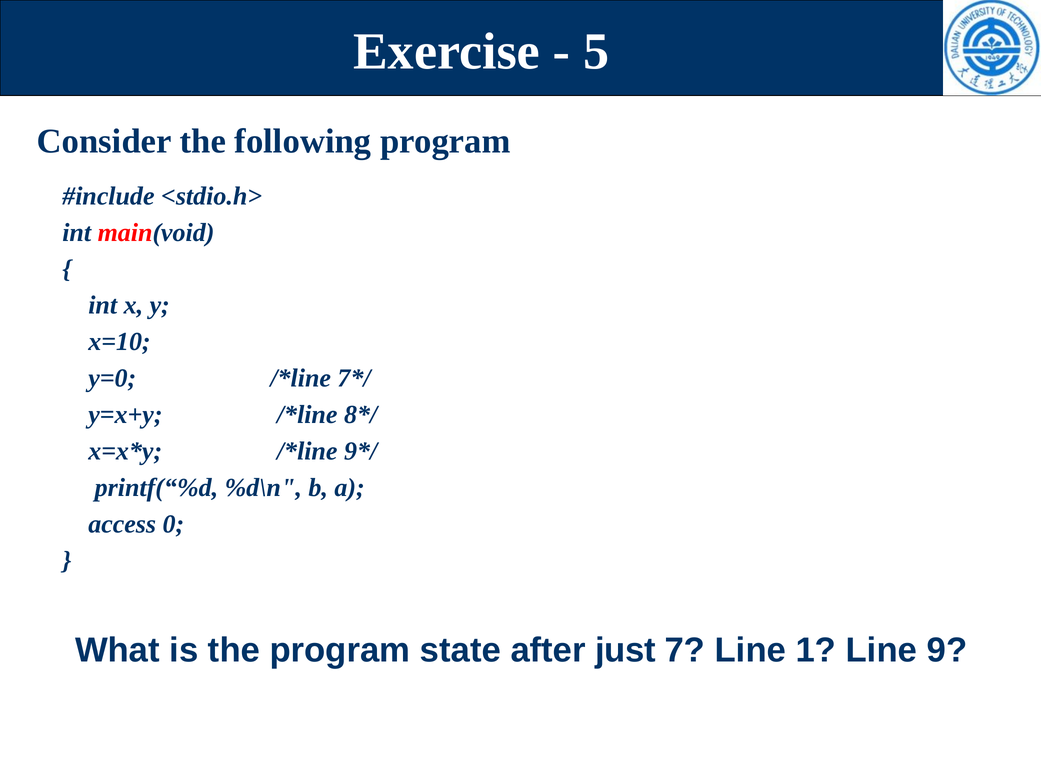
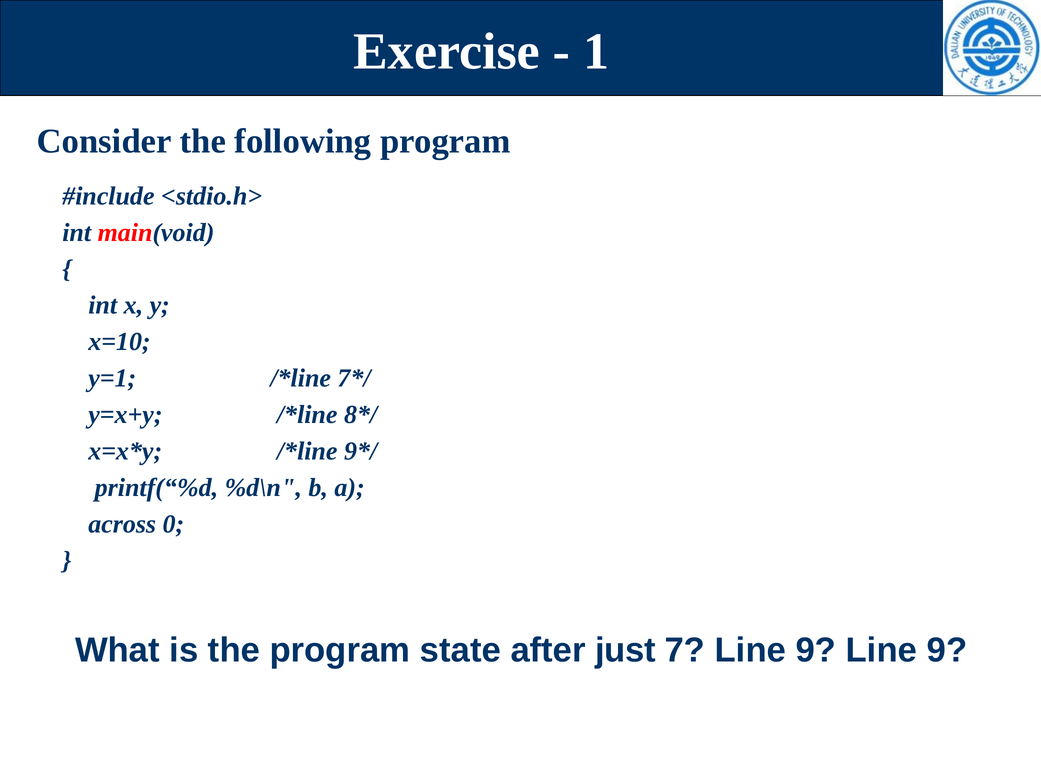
5: 5 -> 1 (596, 51)
y=0: y=0 -> y=1 (112, 378)
access: access -> across (122, 524)
7 Line 1: 1 -> 9 (816, 650)
